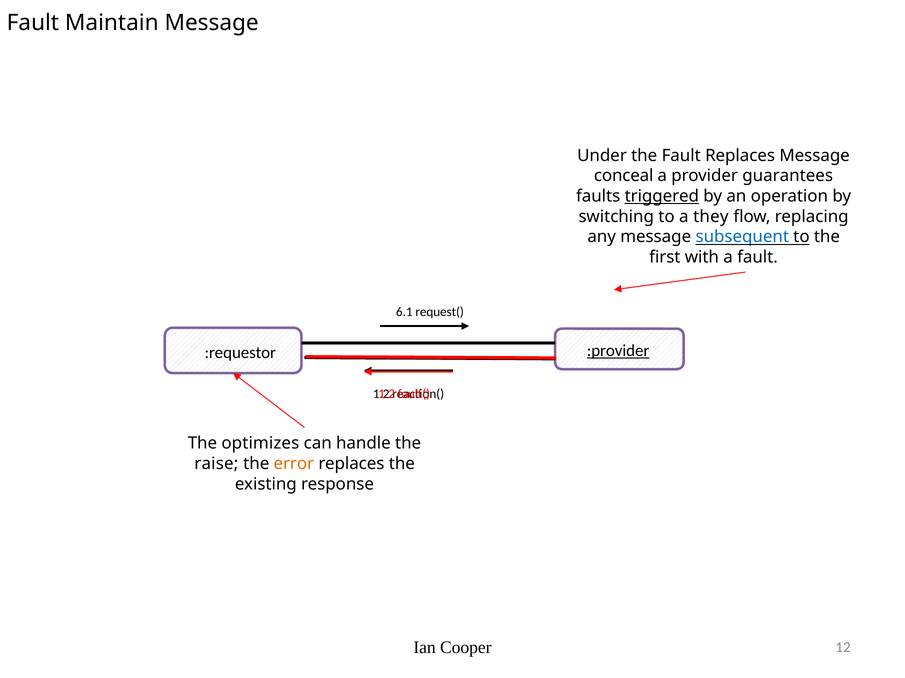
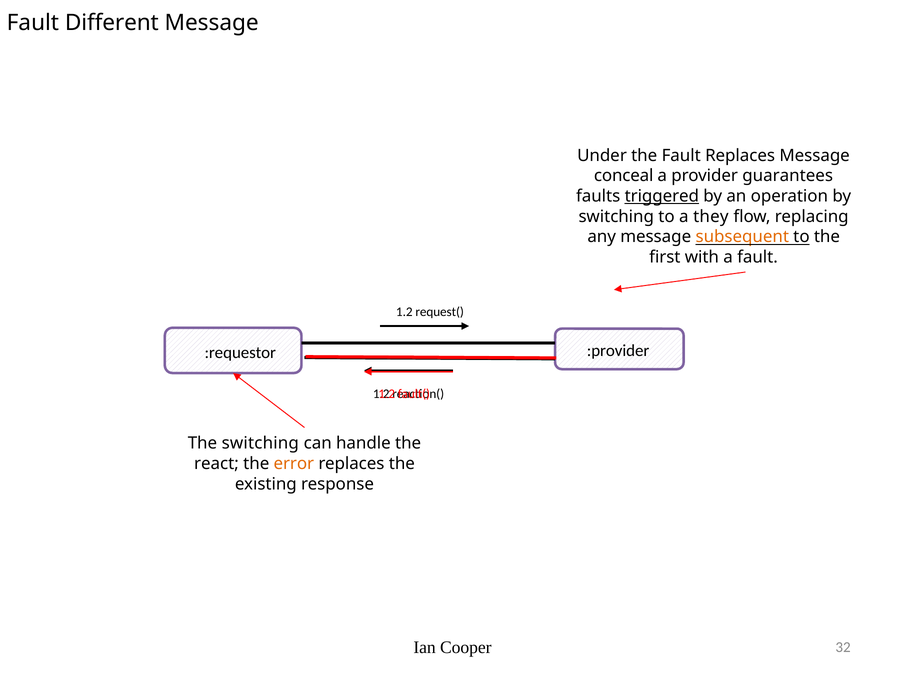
Maintain: Maintain -> Different (112, 23)
subsequent colour: blue -> orange (742, 237)
6.1: 6.1 -> 1.2 (404, 312)
:provider underline: present -> none (618, 351)
The optimizes: optimizes -> switching (260, 444)
raise: raise -> react (216, 464)
12: 12 -> 32 (843, 648)
